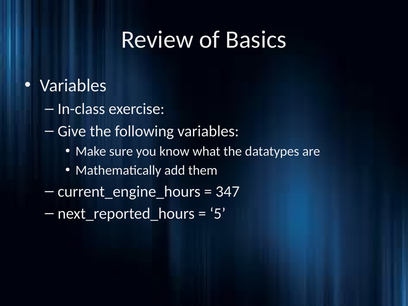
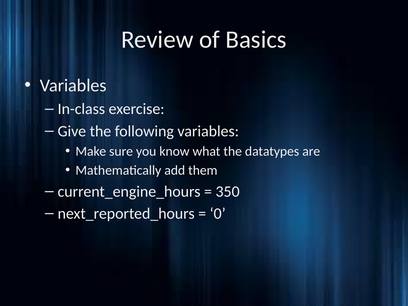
347: 347 -> 350 (228, 191)
5: 5 -> 0 (218, 214)
